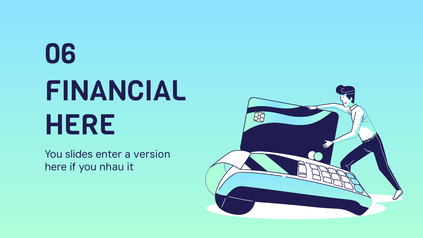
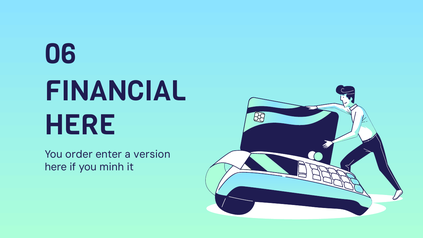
slides: slides -> order (79, 154)
nhau: nhau -> minh (112, 167)
